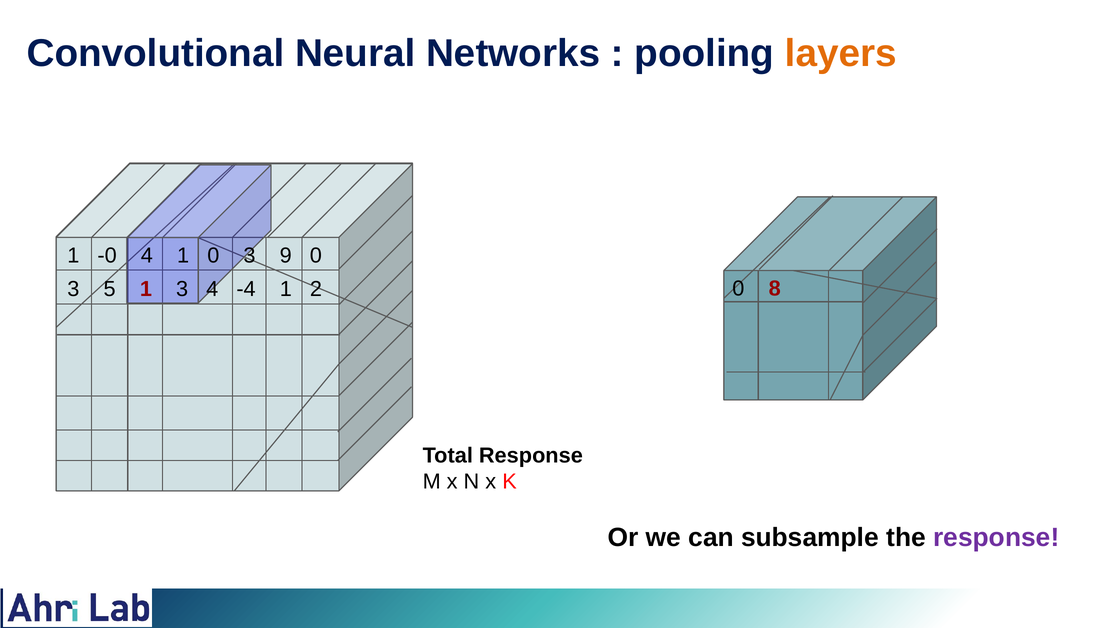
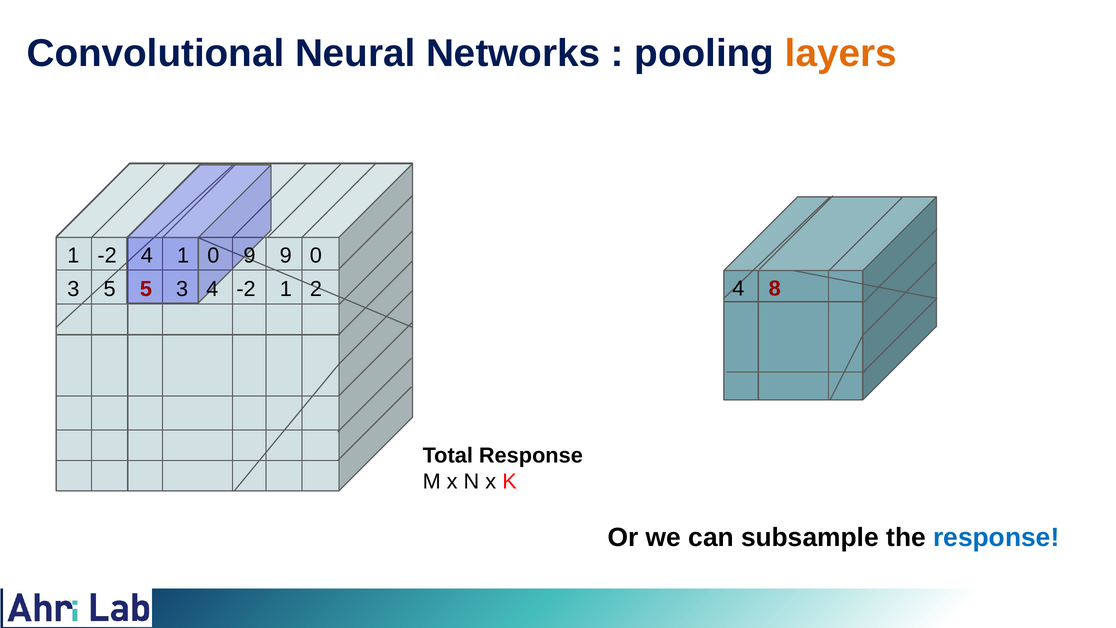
1 -0: -0 -> -2 (107, 256)
1 0 3: 3 -> 9 (249, 256)
5 1: 1 -> 5 (146, 289)
4 -4: -4 -> -2 (246, 289)
2 0: 0 -> 4 (738, 289)
response colour: purple -> blue (996, 537)
